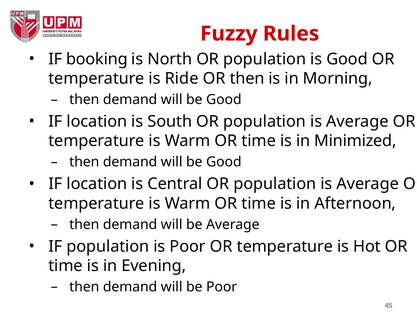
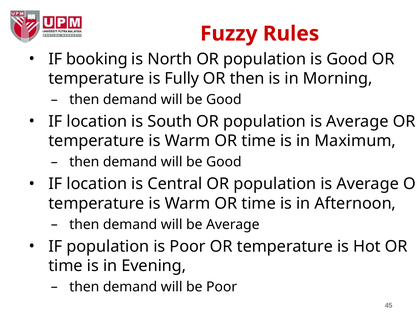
Ride: Ride -> Fully (182, 79)
Minimized: Minimized -> Maximum (355, 141)
